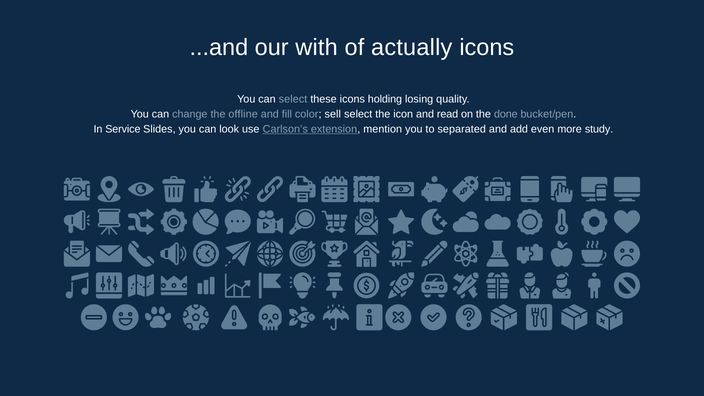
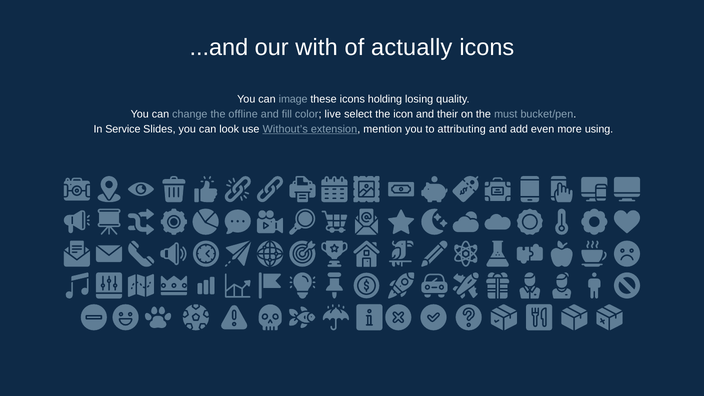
can select: select -> image (293, 99)
sell: sell -> live (333, 114)
read: read -> their (448, 114)
done: done -> must (506, 114)
Carlson’s: Carlson’s -> Without’s (285, 129)
separated: separated -> attributing (462, 129)
study: study -> using (599, 129)
